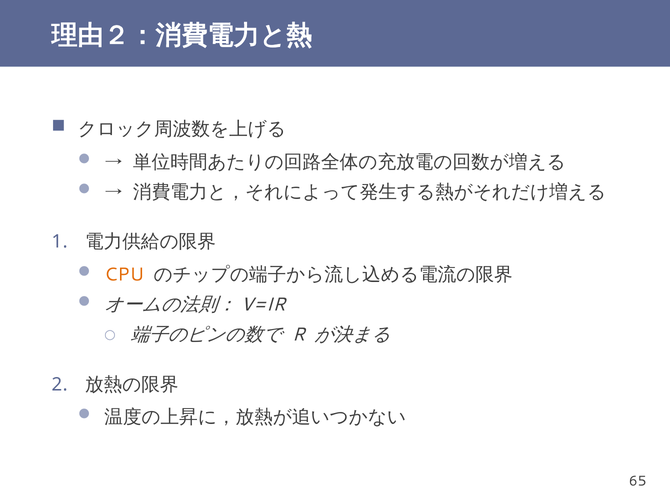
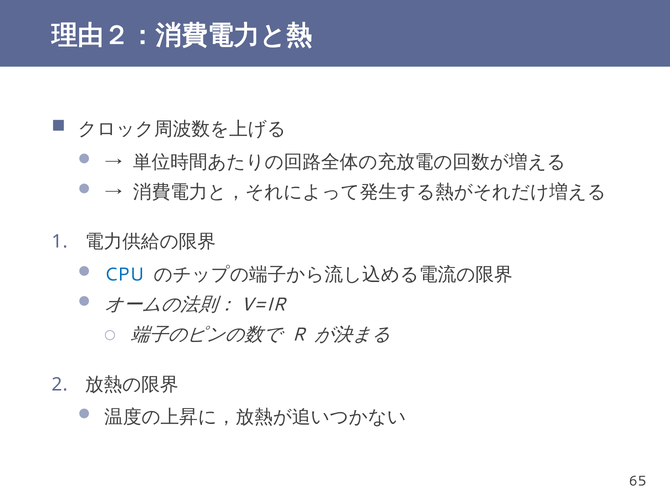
CPU colour: orange -> blue (124, 275)
